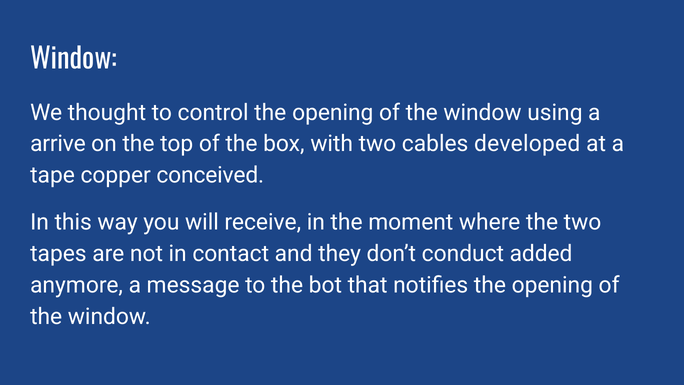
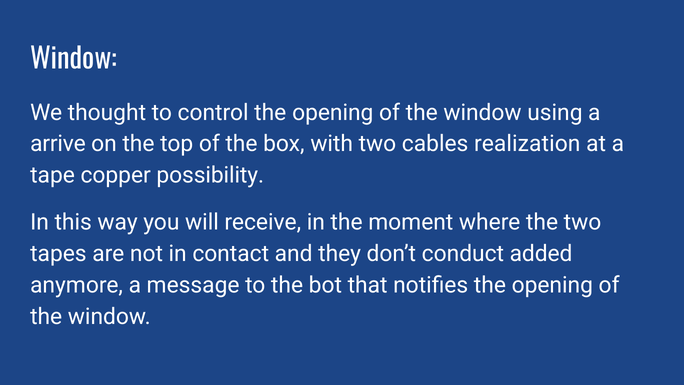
developed: developed -> realization (527, 144)
conceived: conceived -> possibility (210, 175)
